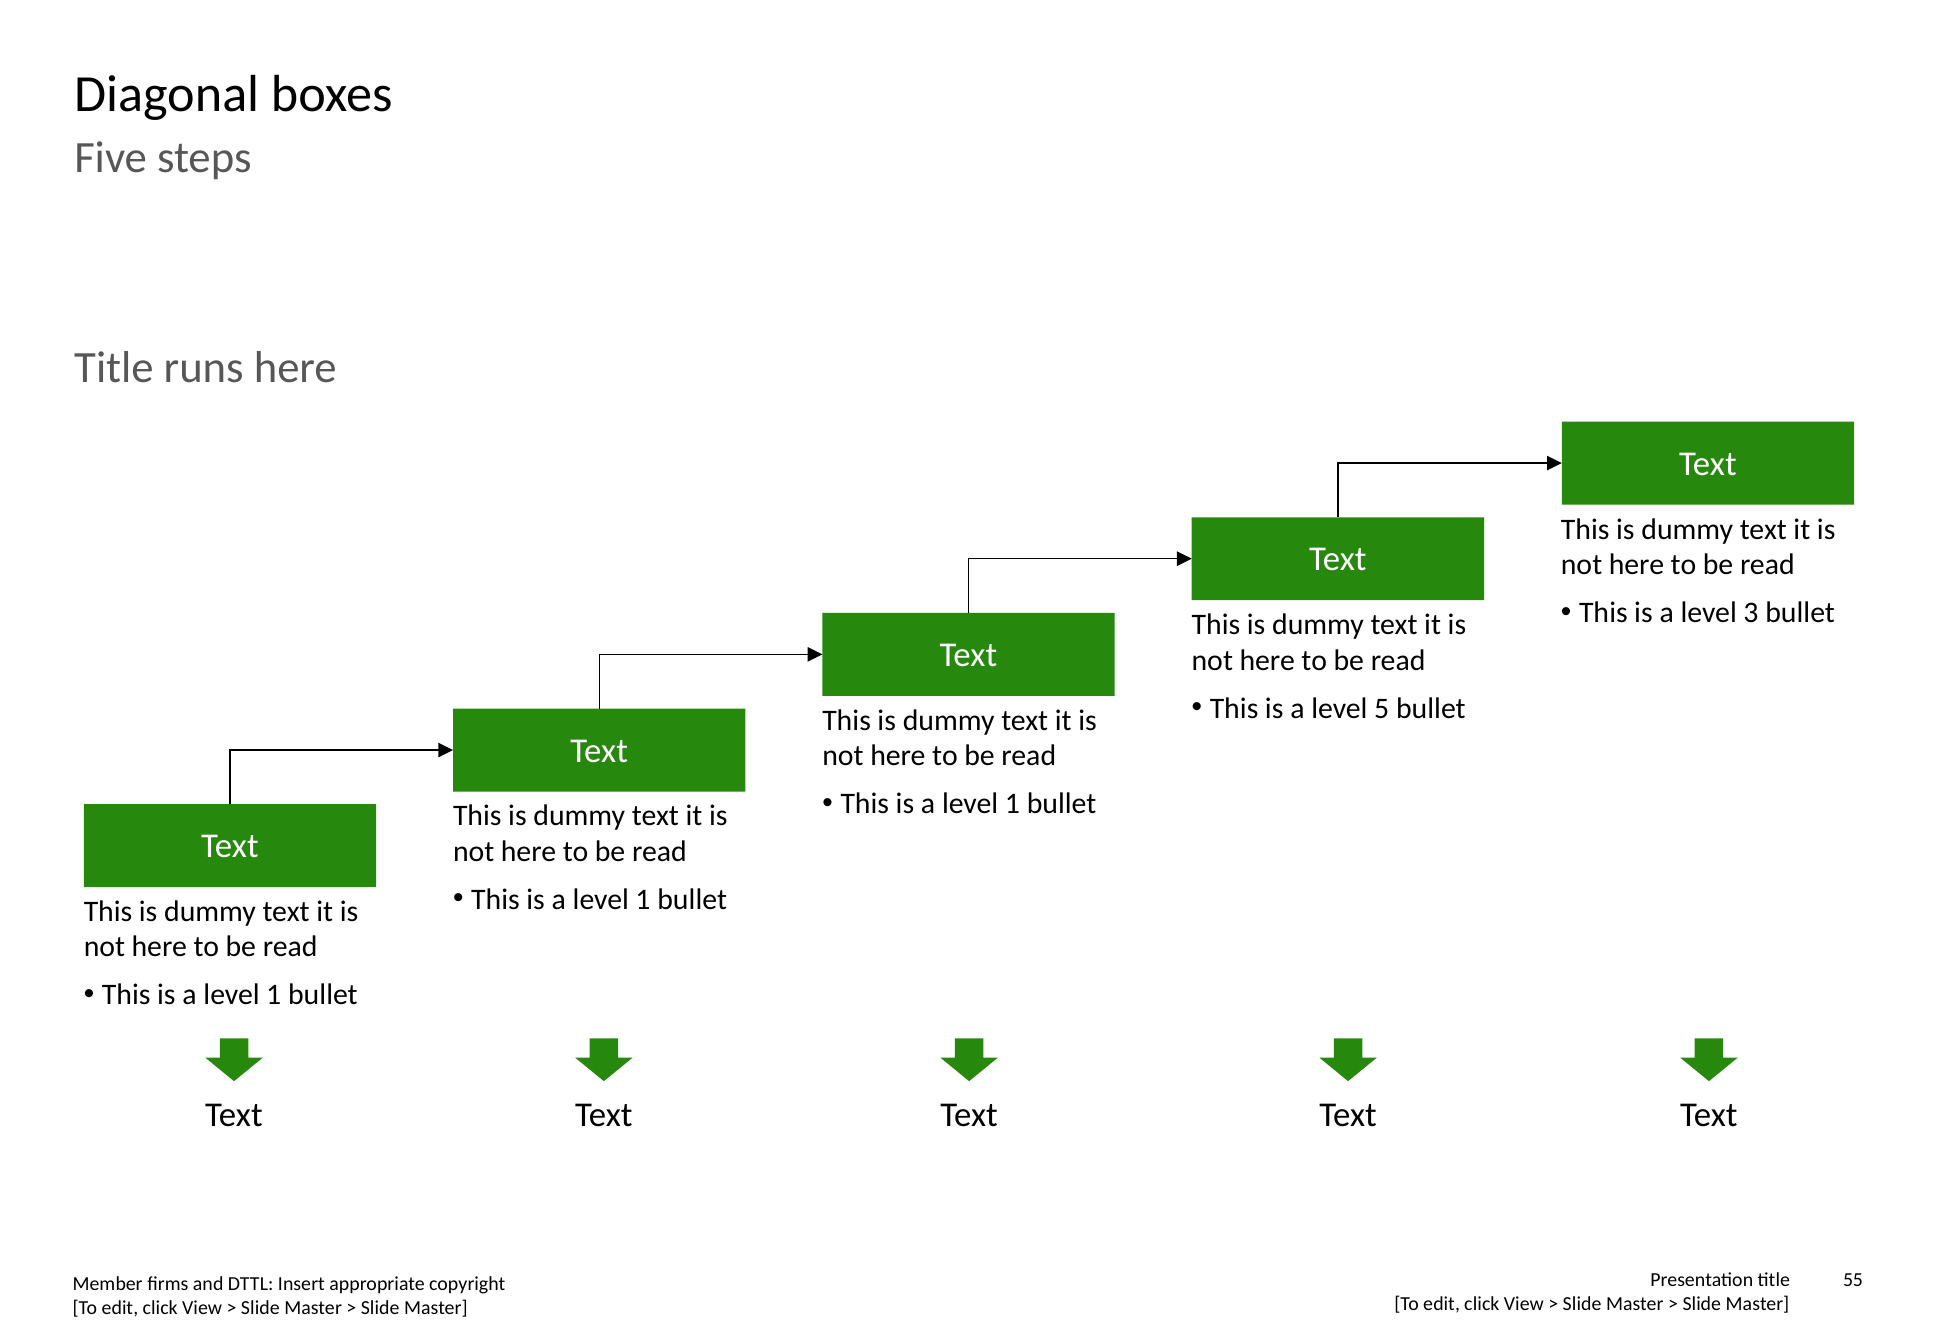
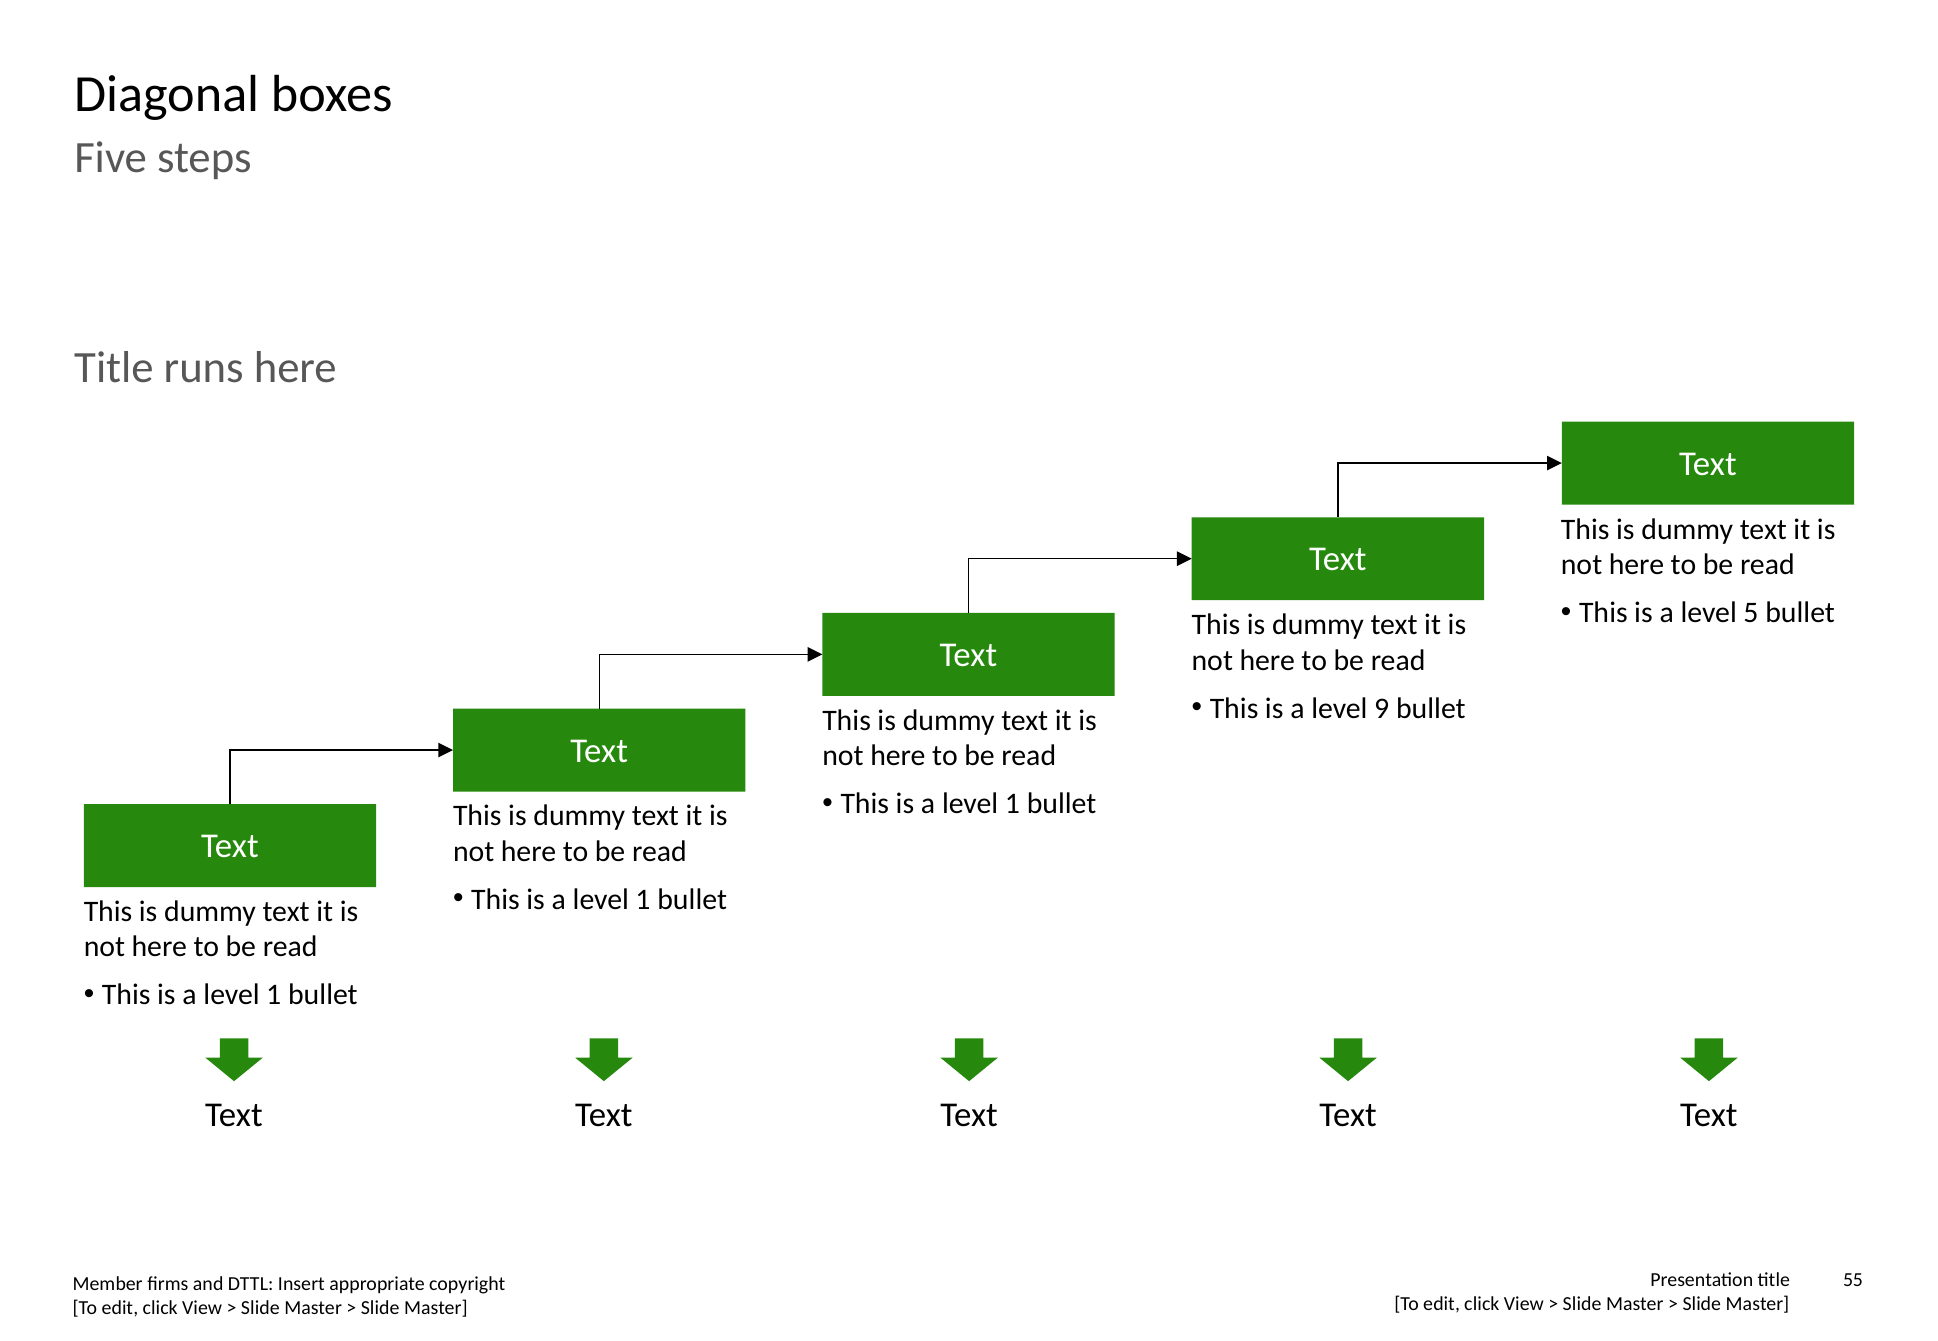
3: 3 -> 5 (1751, 613)
5: 5 -> 9 (1382, 709)
